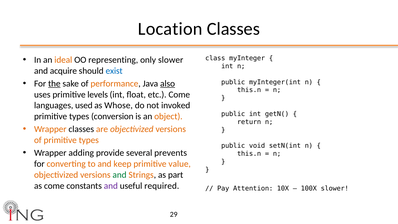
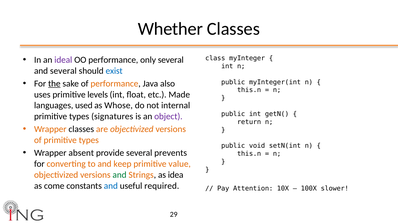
Location: Location -> Whether (170, 29)
ideal colour: orange -> purple (63, 60)
OO representing: representing -> performance (113, 60)
only slower: slower -> several (171, 60)
and acquire: acquire -> several (63, 71)
also underline: present -> none (168, 84)
etc Come: Come -> Made (179, 94)
invoked: invoked -> internal (176, 105)
conversion: conversion -> signatures (112, 116)
object colour: orange -> purple (168, 116)
adding: adding -> absent (81, 153)
part: part -> idea (176, 175)
and colour: purple -> blue (111, 186)
